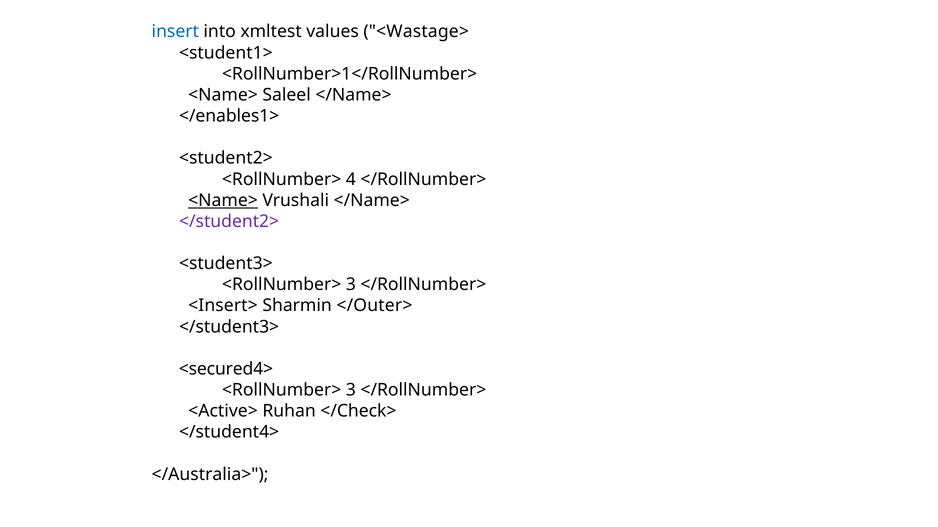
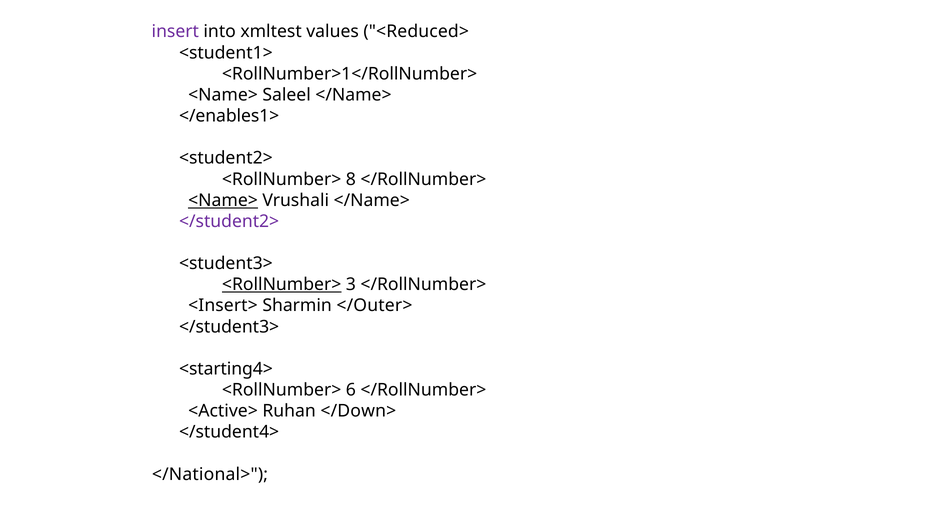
insert colour: blue -> purple (175, 32)
<Wastage>: <Wastage> -> <Reduced> (416, 32)
4: 4 -> 8 (351, 179)
<RollNumber> underline: none -> present (282, 285)
<secured4>: <secured4> -> <starting4> (226, 369)
3: 3 -> 6 (351, 390)
</Check>: </Check> -> </Down> (358, 412)
</Australia>: </Australia> -> </National> (210, 475)
